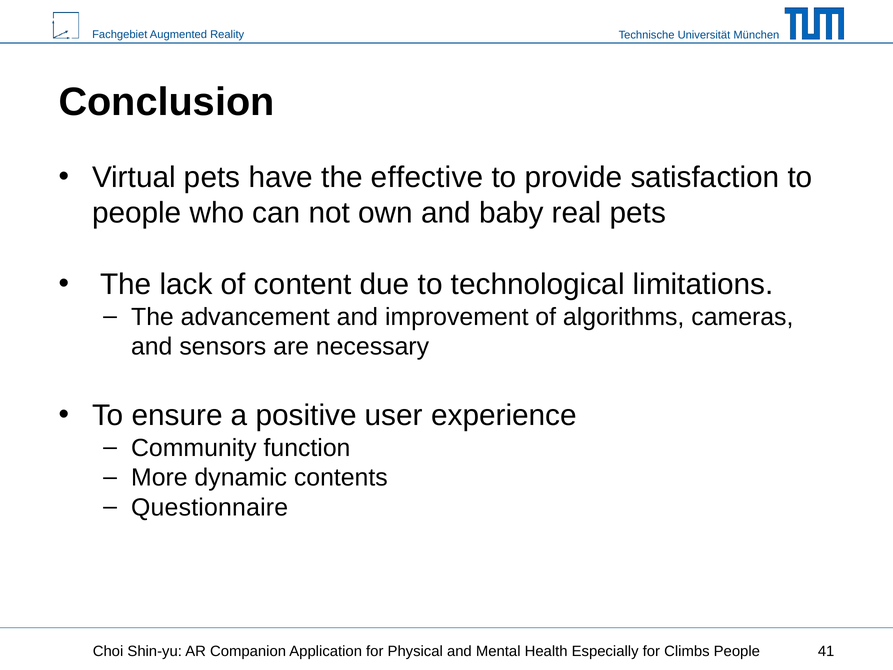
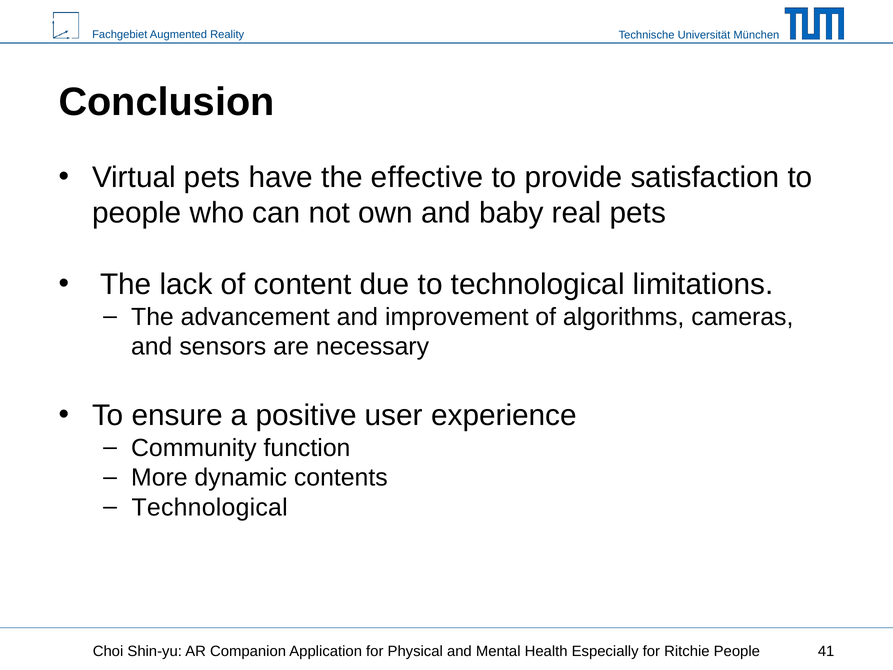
Questionnaire: Questionnaire -> Technological (210, 507)
Climbs: Climbs -> Ritchie (687, 651)
